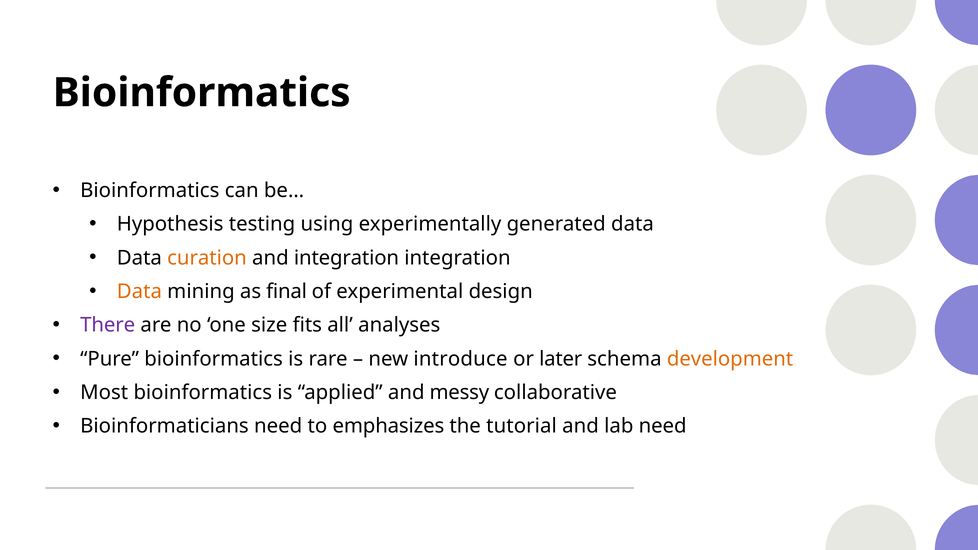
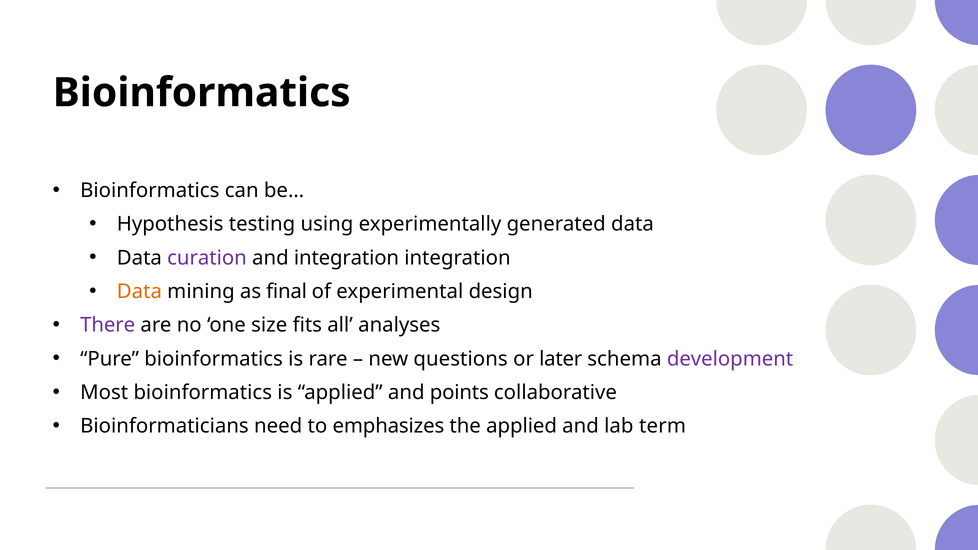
curation colour: orange -> purple (207, 258)
introduce: introduce -> questions (461, 359)
development colour: orange -> purple (730, 359)
messy: messy -> points (459, 393)
the tutorial: tutorial -> applied (522, 426)
lab need: need -> term (662, 426)
